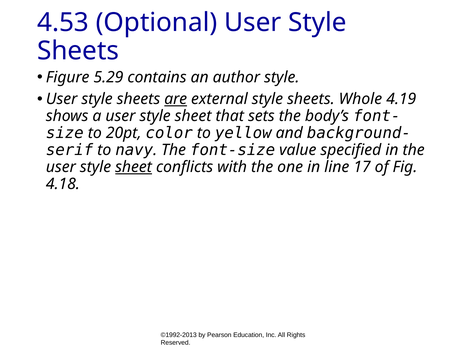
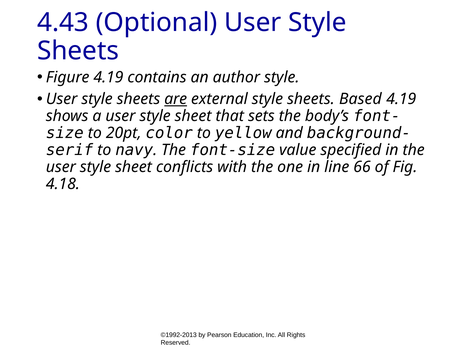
4.53: 4.53 -> 4.43 (63, 23)
Figure 5.29: 5.29 -> 4.19 (108, 77)
Whole: Whole -> Based (360, 99)
sheet underline: present -> none (134, 167)
17: 17 -> 66 (362, 167)
